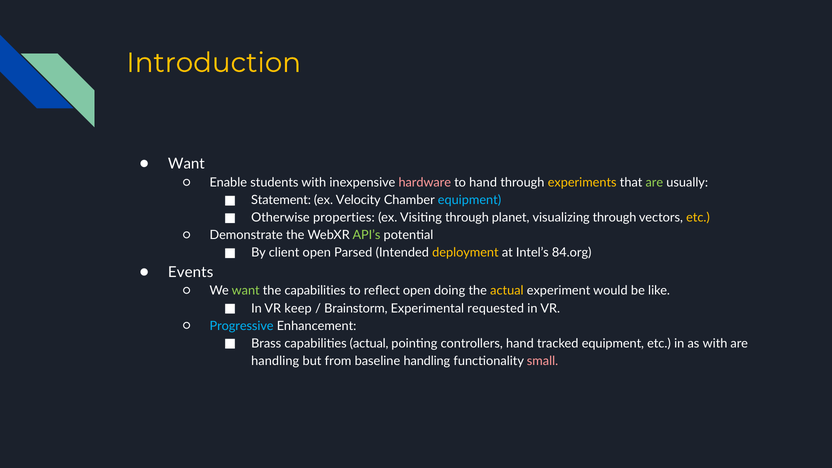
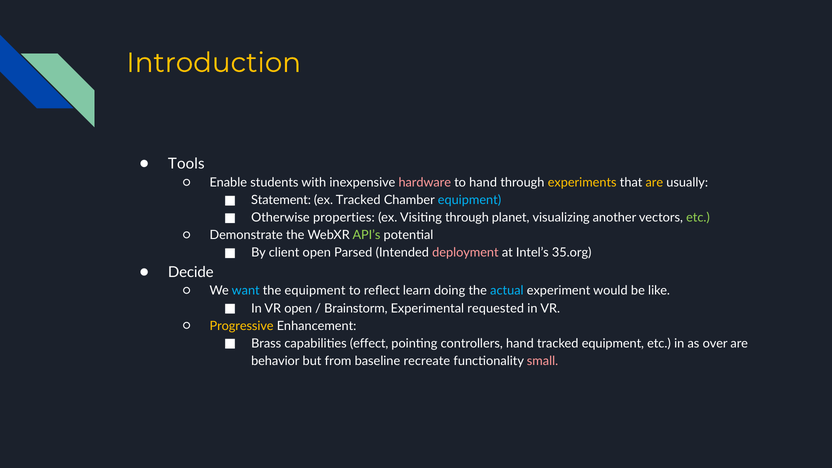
Want: Want -> Tools (186, 164)
are colour: light green -> yellow (654, 182)
ex Velocity: Velocity -> Tracked (358, 200)
visualizing through: through -> another (614, 217)
etc colour: yellow -> light green (698, 217)
deployment colour: yellow -> pink (465, 253)
84.org: 84.org -> 35.org (572, 253)
Events: Events -> Decide (191, 272)
want colour: light green -> light blue (246, 291)
the capabilities: capabilities -> equipment (315, 291)
reflect open: open -> learn (417, 291)
actual colour: yellow -> light blue (507, 291)
VR keep: keep -> open (298, 308)
Progressive colour: light blue -> yellow (242, 326)
capabilities actual: actual -> effect (369, 343)
as with: with -> over (715, 343)
handling: handling -> behavior (275, 361)
baseline handling: handling -> recreate (427, 361)
